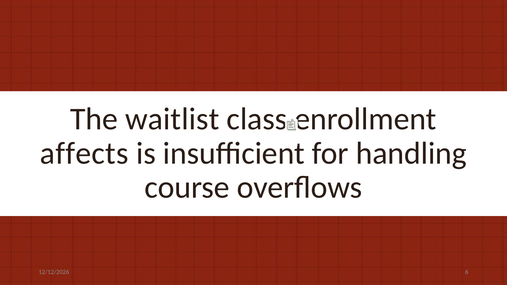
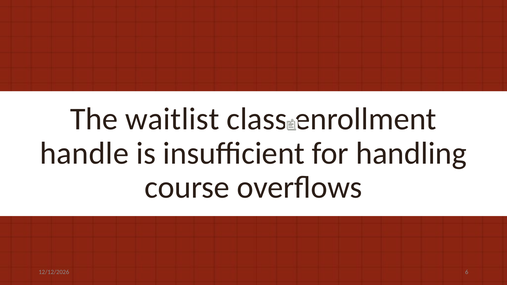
affects: affects -> handle (84, 153)
